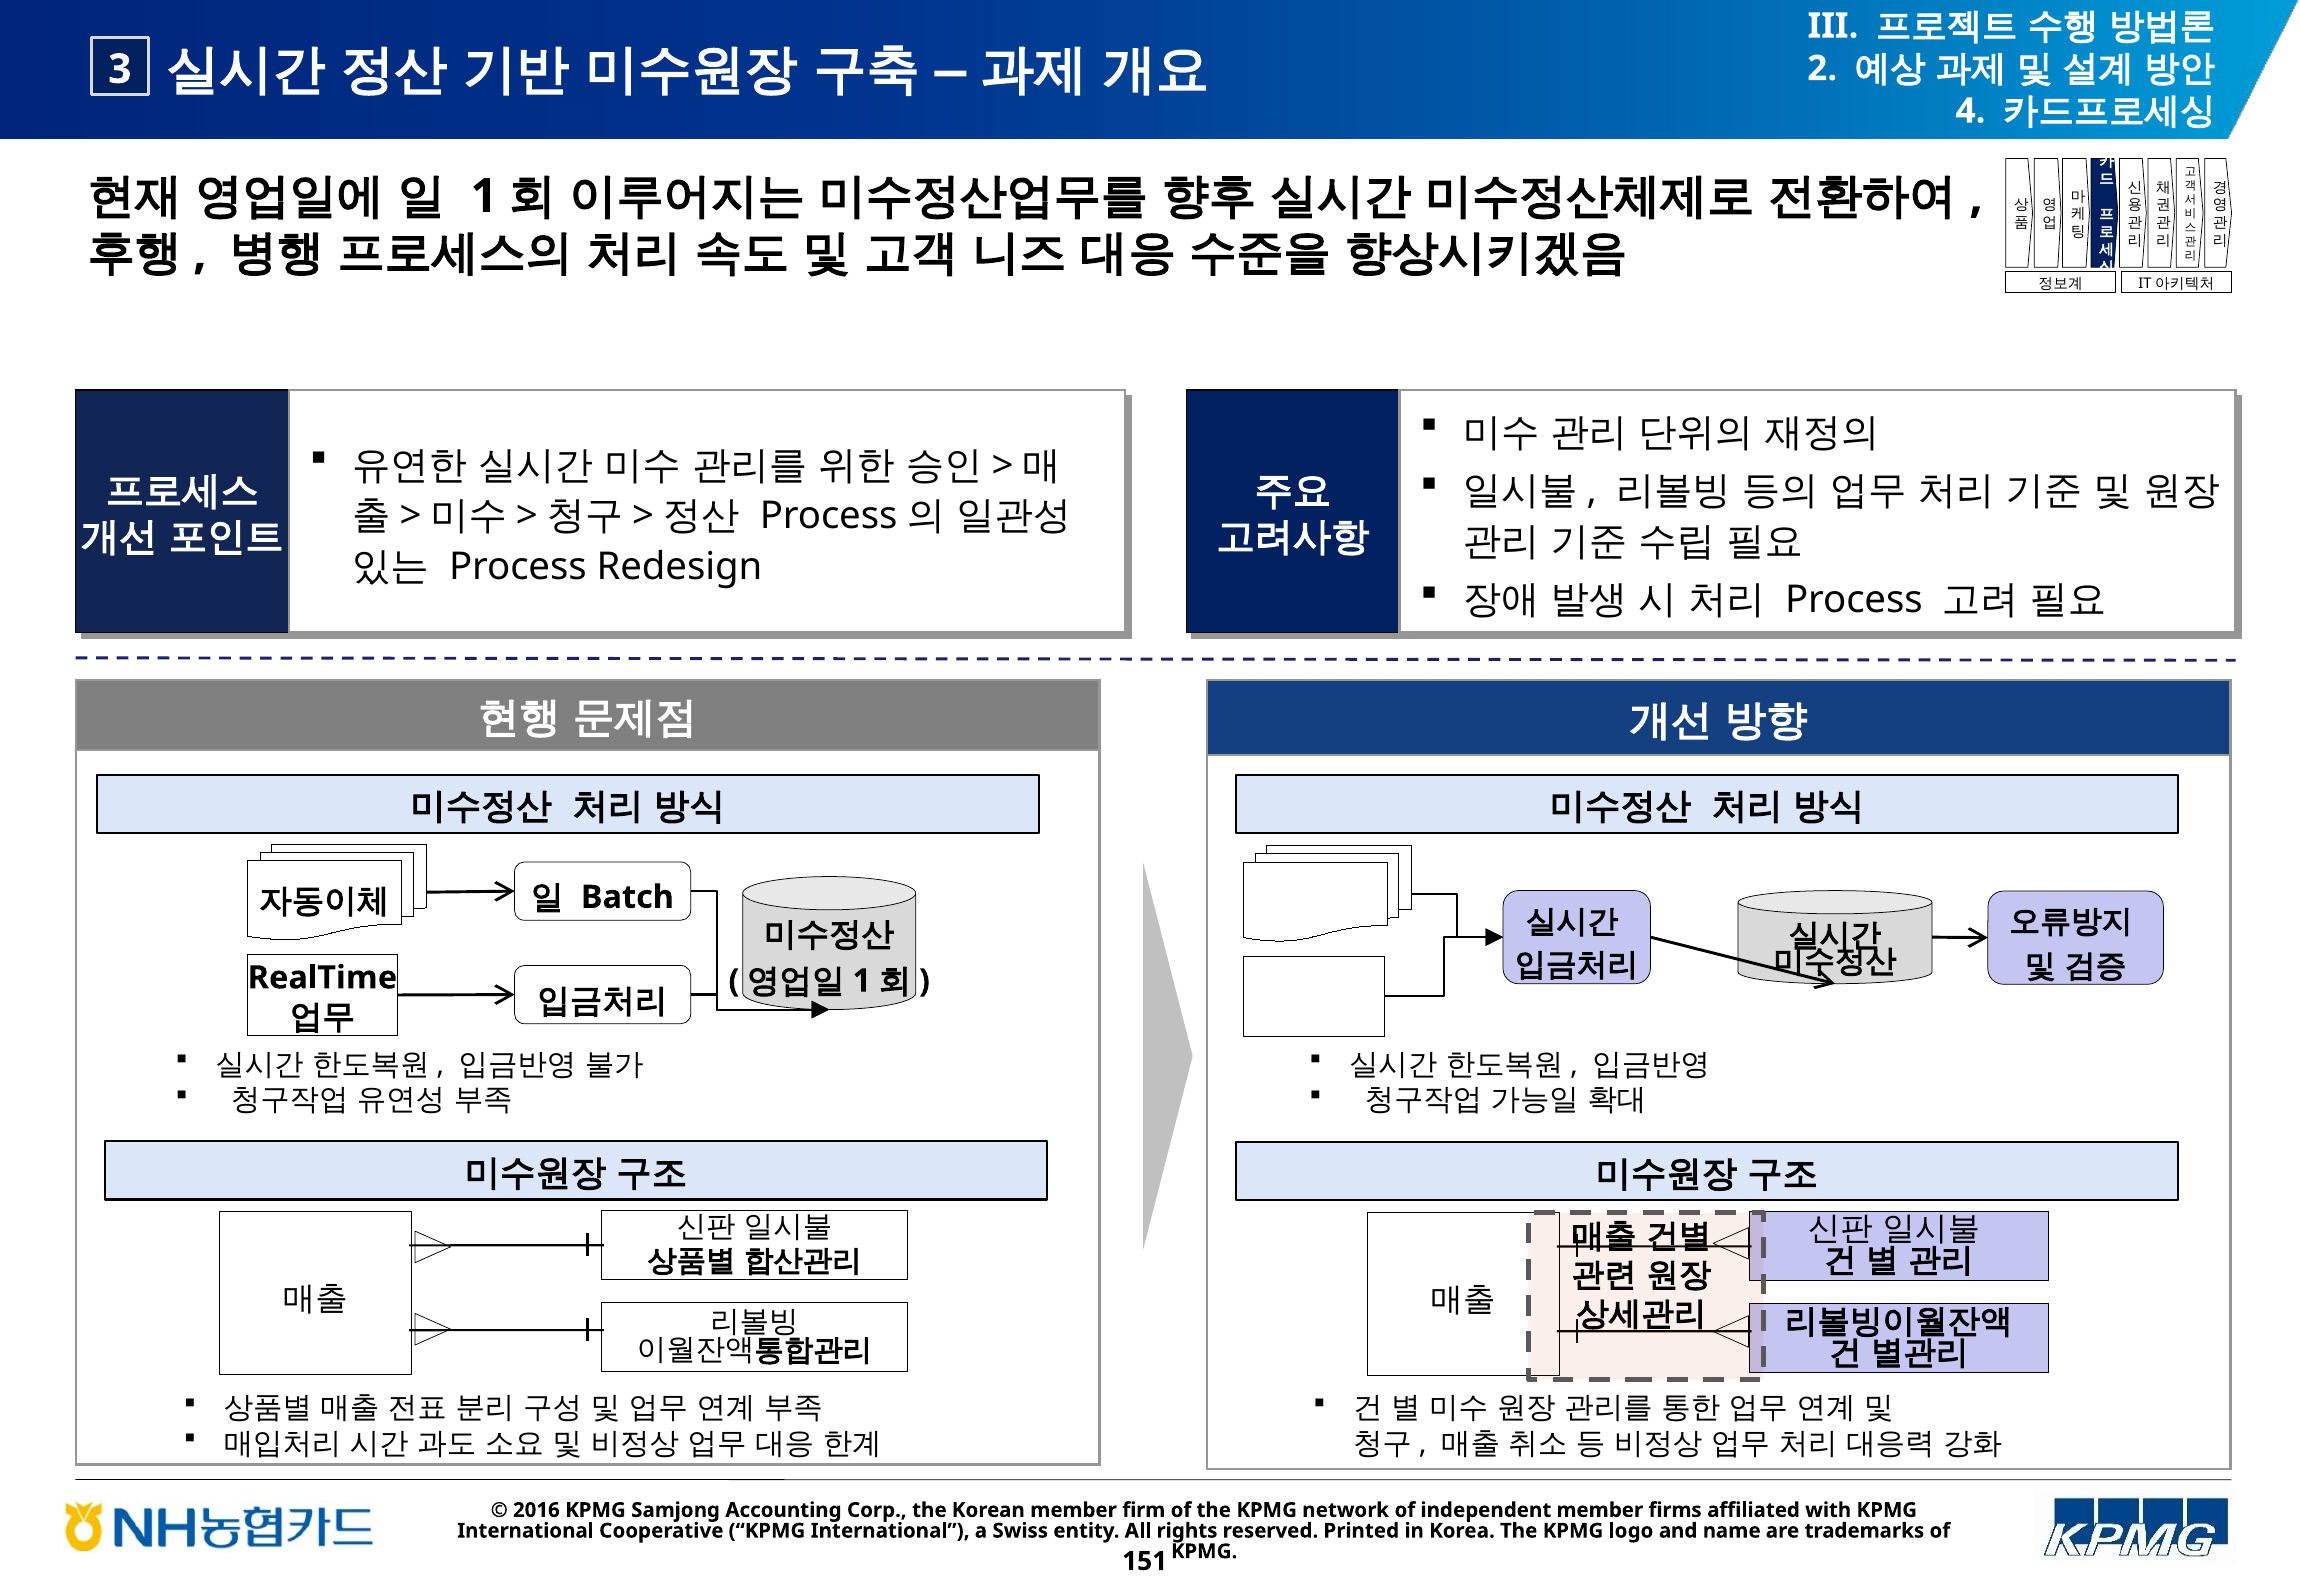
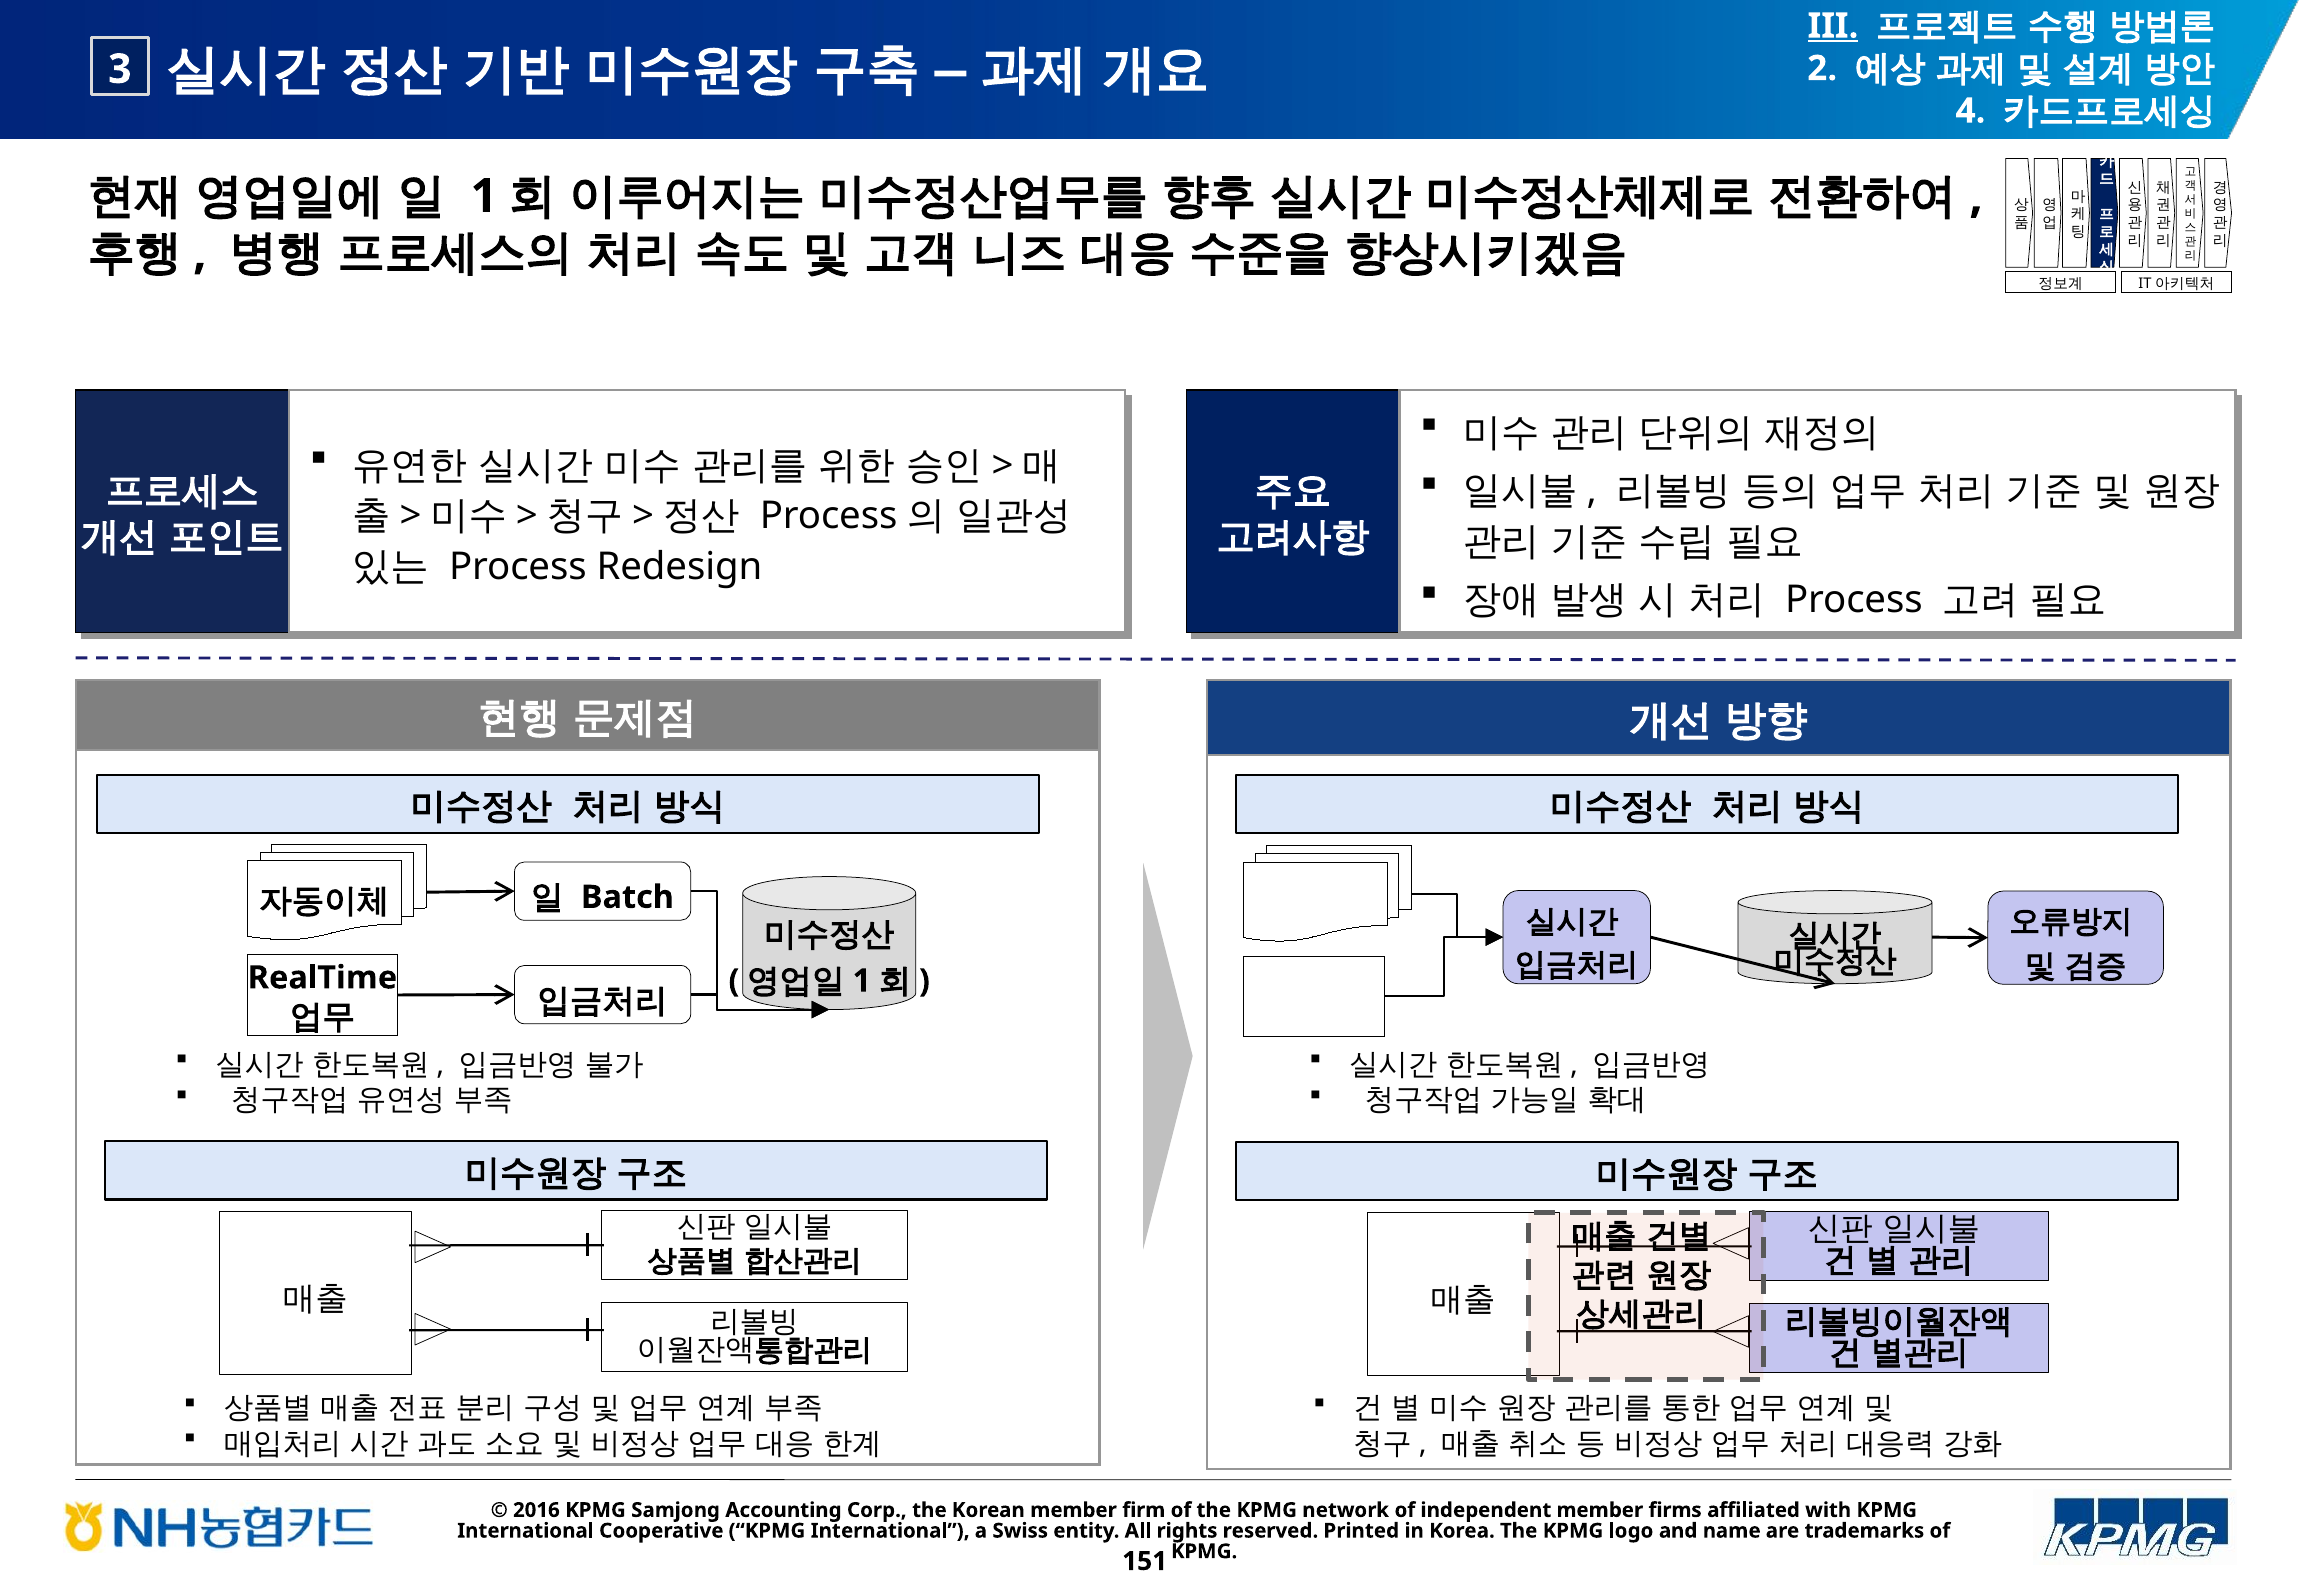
III underline: none -> present (1833, 26)
